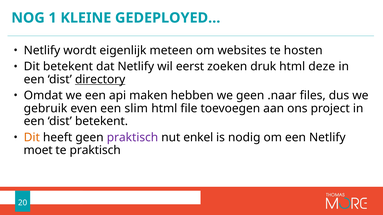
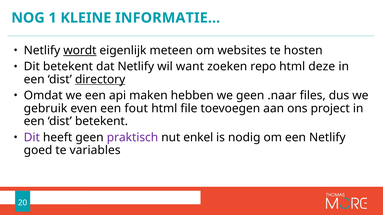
GEDEPLOYED…: GEDEPLOYED… -> INFORMATIE… (168, 18)
wordt underline: none -> present (80, 50)
eerst: eerst -> want (190, 67)
druk: druk -> repo (263, 67)
slim: slim -> fout (136, 109)
Dit colour: orange -> purple (32, 138)
moet: moet -> goed (38, 151)
te praktisch: praktisch -> variables (95, 151)
